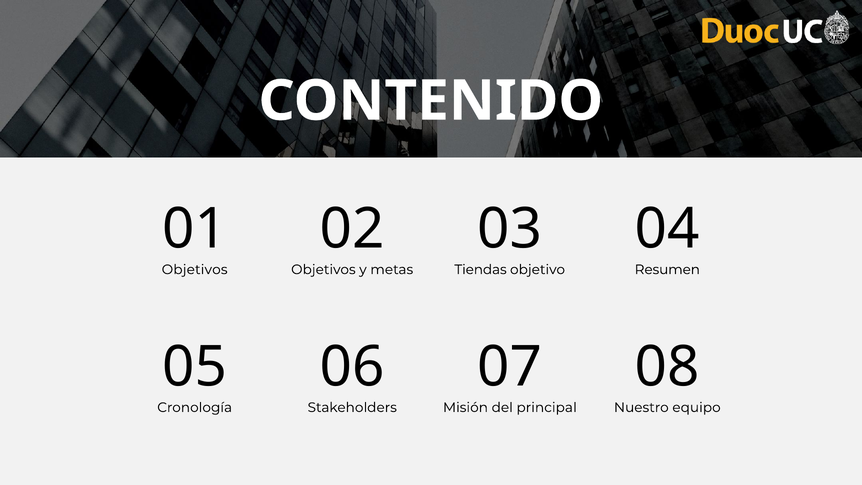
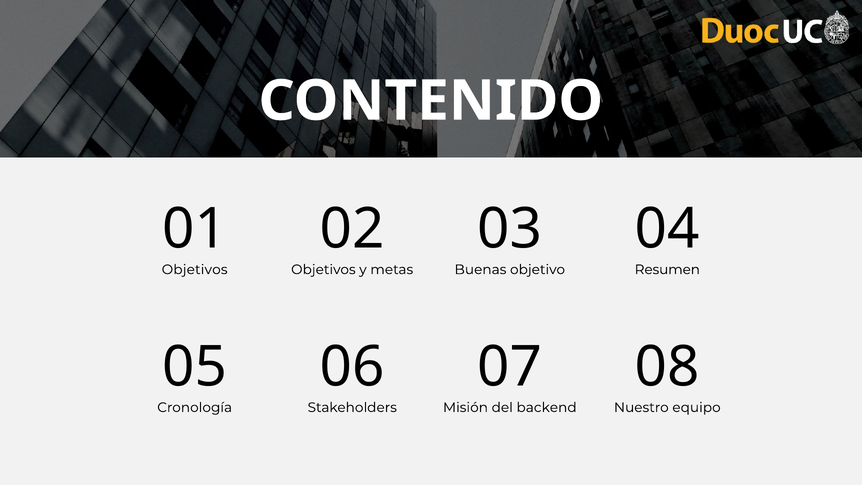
Tiendas: Tiendas -> Buenas (480, 270)
principal: principal -> backend (547, 407)
